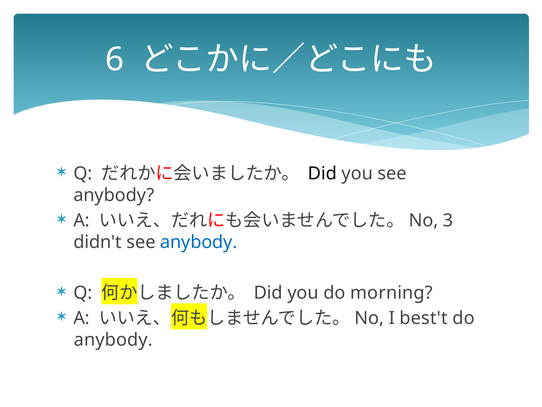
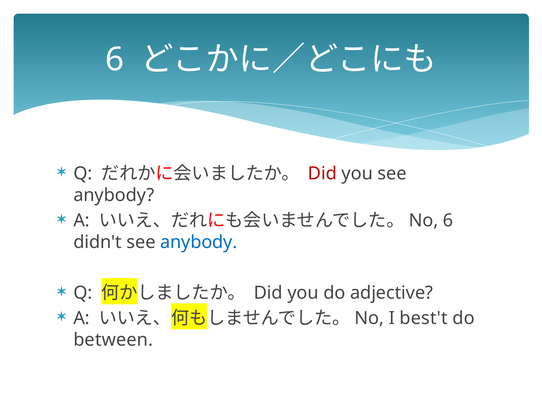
Did colour: black -> red (322, 173)
3: 3 -> 6 (448, 220)
morning: morning -> adjective (392, 293)
anybody: anybody -> between (113, 340)
